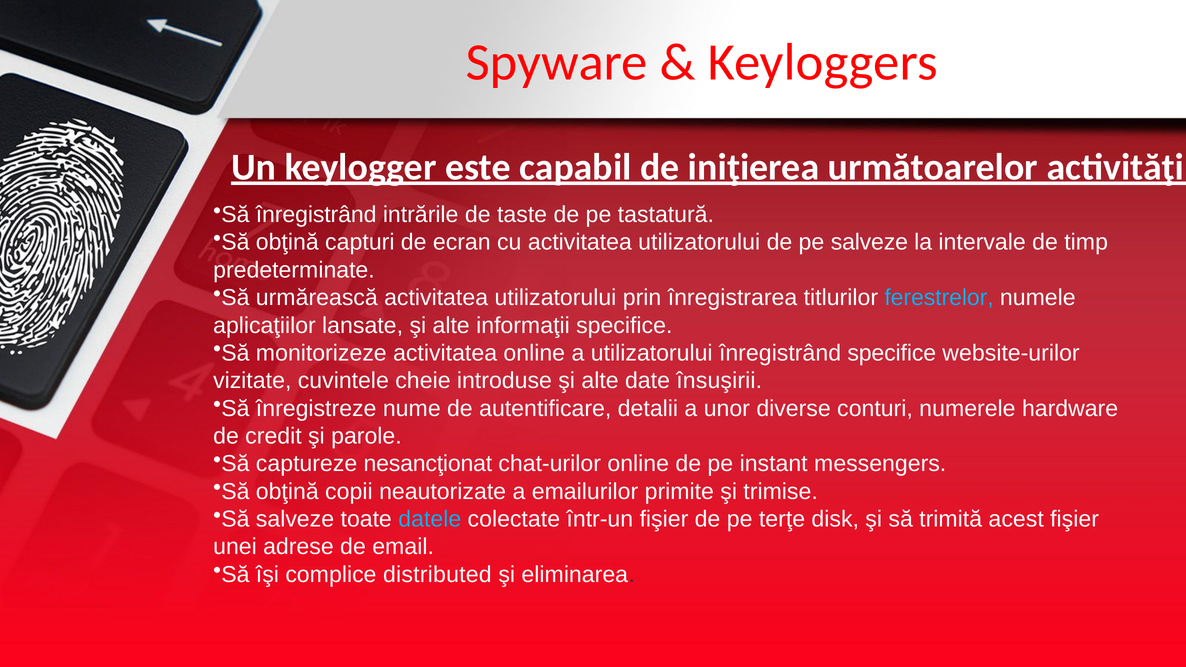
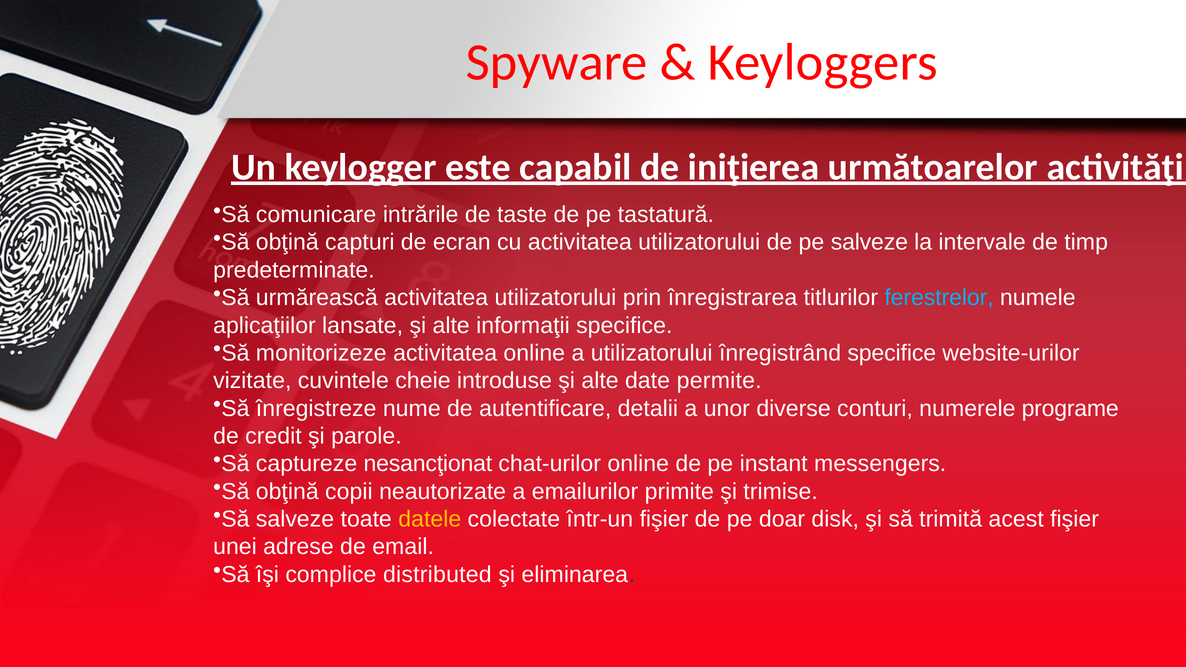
Să înregistrând: înregistrând -> comunicare (316, 215)
însuşirii: însuşirii -> permite (719, 381)
hardware: hardware -> programe (1070, 409)
datele colour: light blue -> yellow (430, 519)
terţe: terţe -> doar (782, 519)
